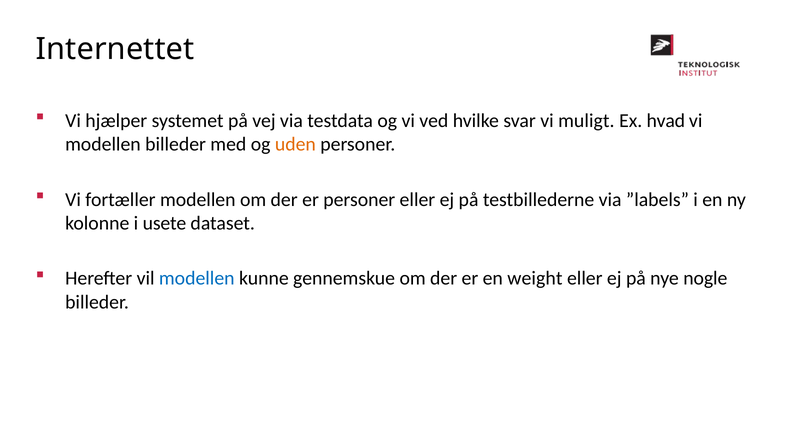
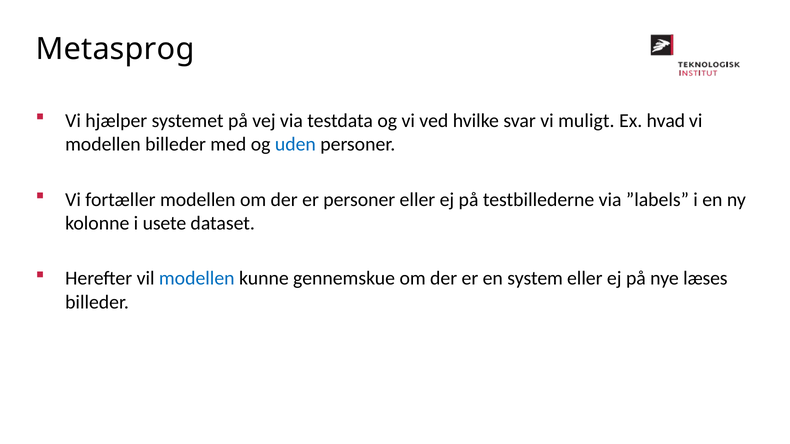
Internettet: Internettet -> Metasprog (115, 49)
uden colour: orange -> blue (295, 144)
weight: weight -> system (535, 279)
nogle: nogle -> læses (705, 279)
